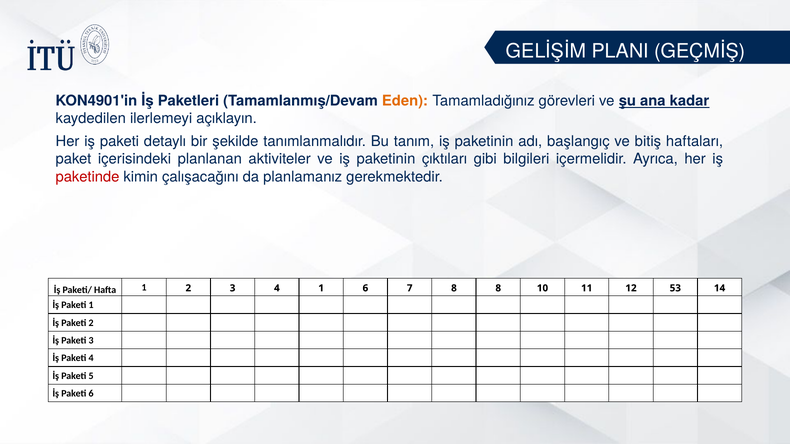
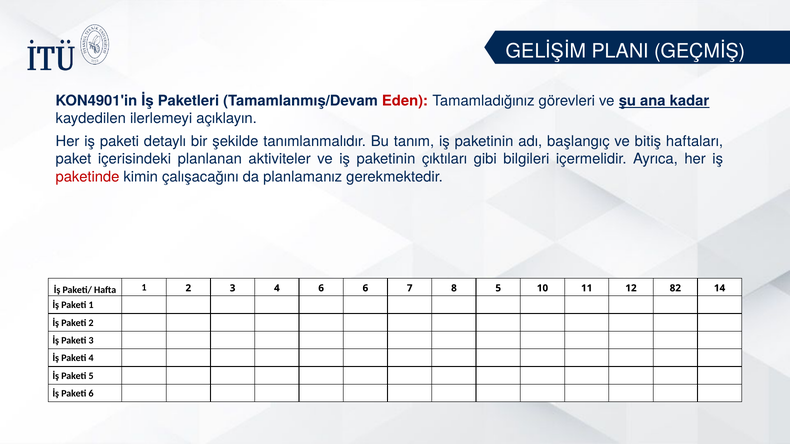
Eden colour: orange -> red (405, 101)
4 1: 1 -> 6 (321, 288)
8 8: 8 -> 5 (498, 288)
53: 53 -> 82 (675, 288)
